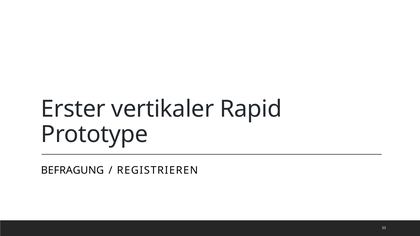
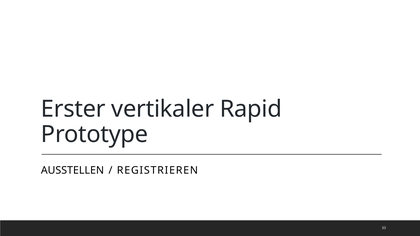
BEFRAGUNG: BEFRAGUNG -> AUSSTELLEN (72, 171)
